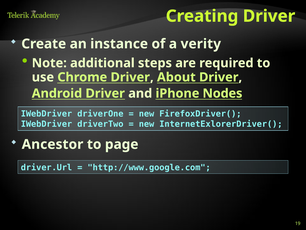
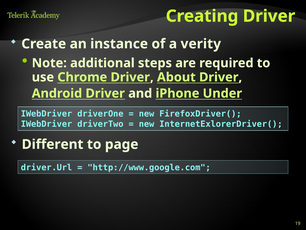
Nodes: Nodes -> Under (222, 93)
Ancestor: Ancestor -> Different (53, 144)
